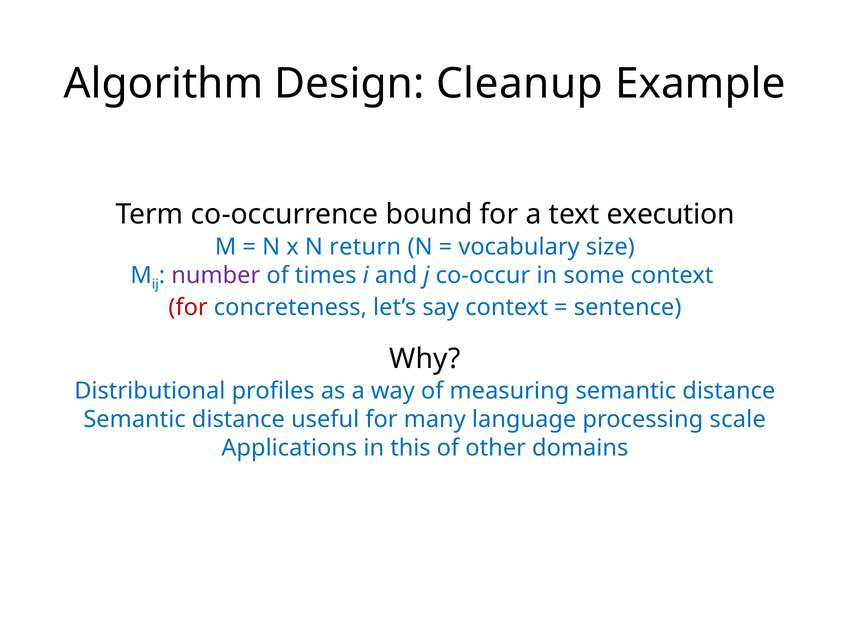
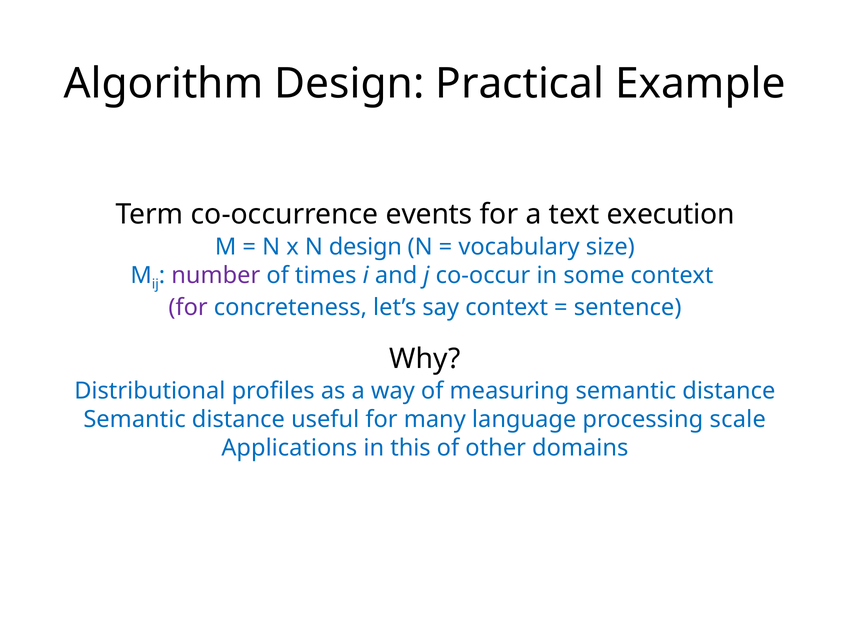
Cleanup: Cleanup -> Practical (520, 84)
bound: bound -> events (429, 214)
N return: return -> design (365, 247)
for colour: red -> purple (188, 307)
